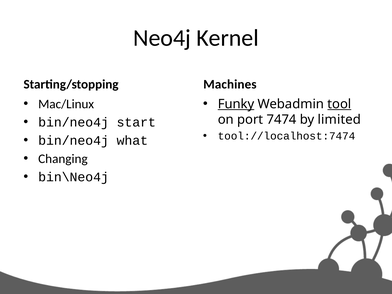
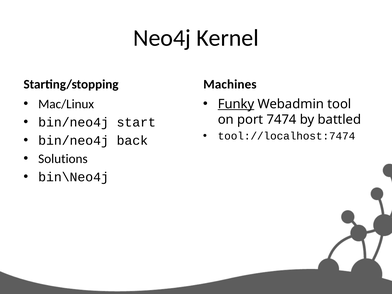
tool underline: present -> none (339, 104)
limited: limited -> battled (339, 120)
what: what -> back (132, 141)
Changing: Changing -> Solutions (63, 159)
